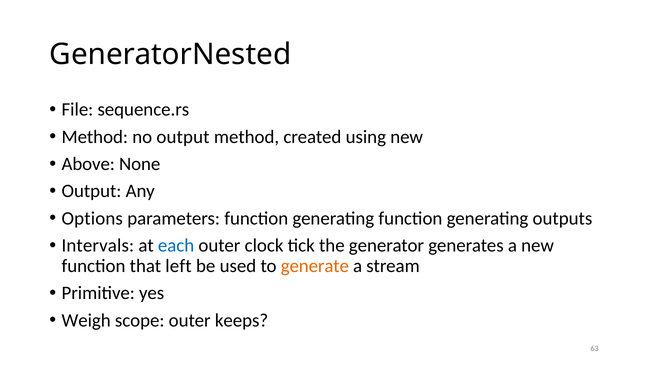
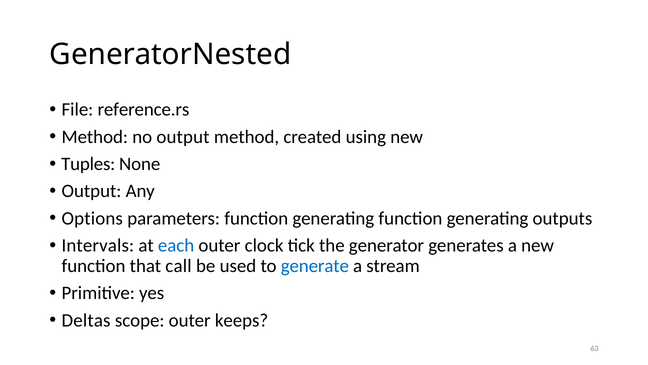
sequence.rs: sequence.rs -> reference.rs (143, 110)
Above: Above -> Tuples (88, 164)
left: left -> call (178, 266)
generate colour: orange -> blue (315, 266)
Weigh: Weigh -> Deltas (86, 320)
